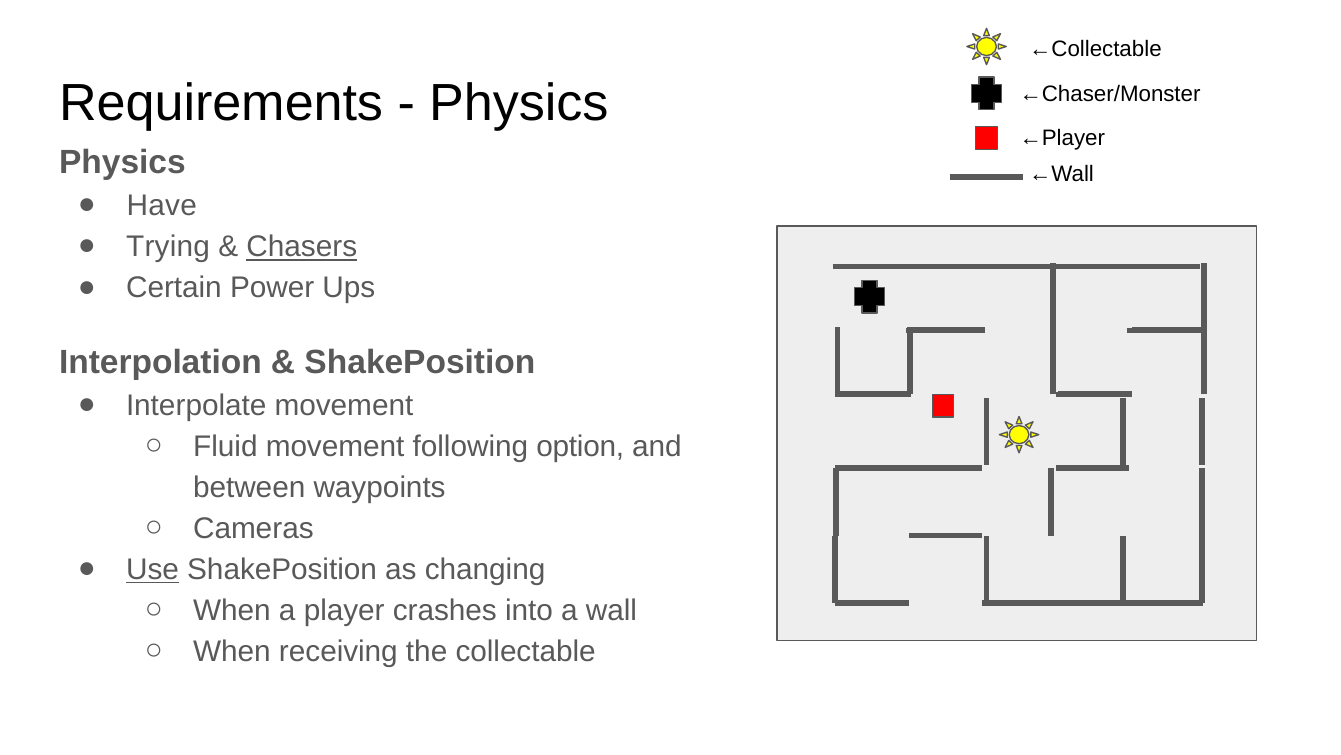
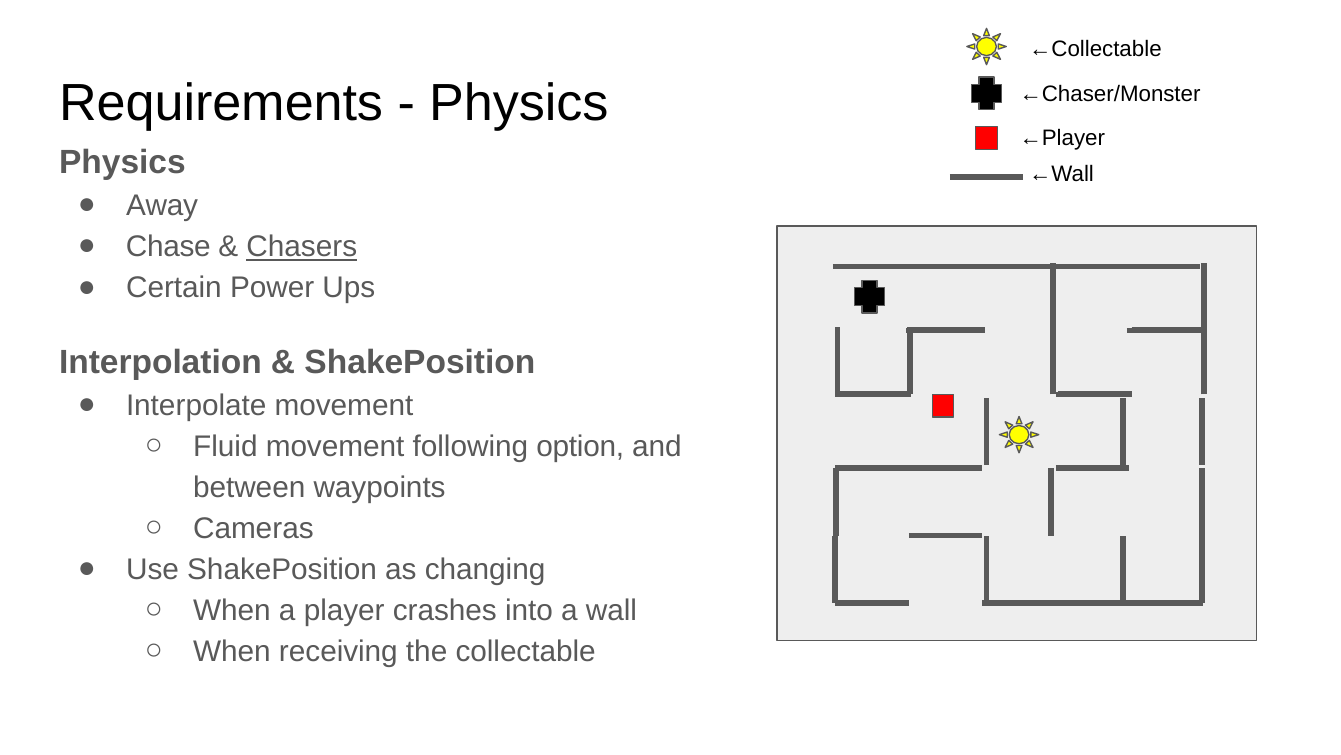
Have: Have -> Away (162, 206)
Trying: Trying -> Chase (168, 247)
Use underline: present -> none (153, 569)
